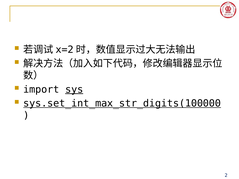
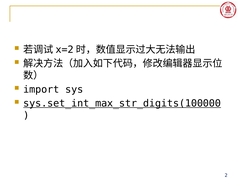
sys underline: present -> none (74, 90)
